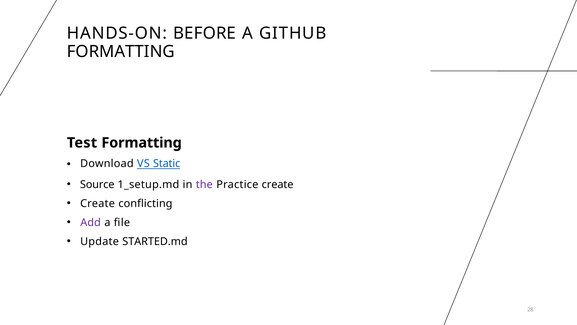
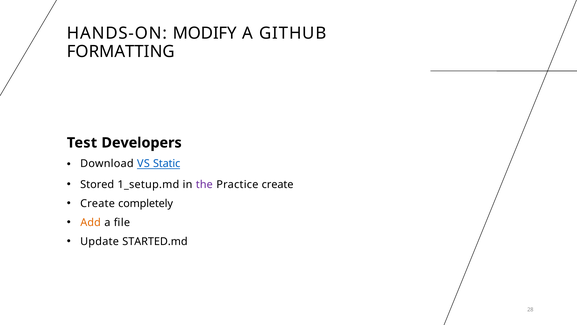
BEFORE: BEFORE -> MODIFY (205, 33)
Test Formatting: Formatting -> Developers (142, 143)
Source: Source -> Stored (97, 184)
conflicting: conflicting -> completely (146, 203)
Add colour: purple -> orange (91, 222)
